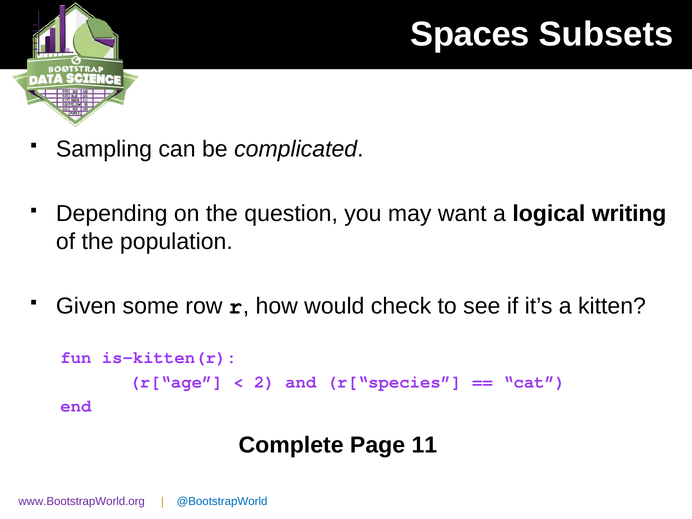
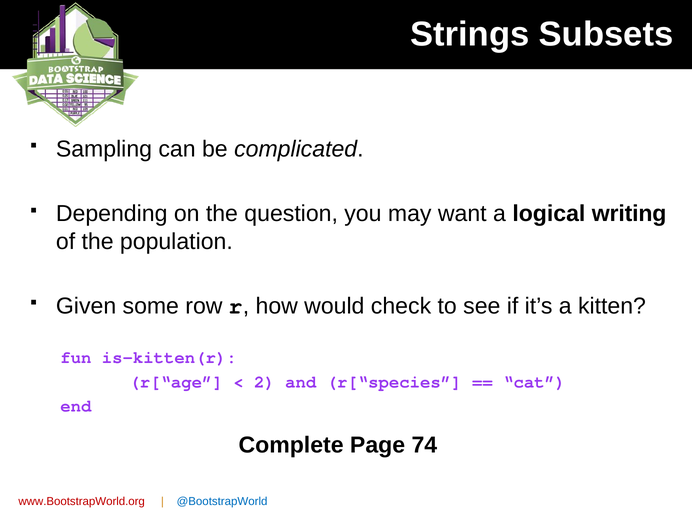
Spaces: Spaces -> Strings (470, 34)
11: 11 -> 74 (424, 445)
www.BootstrapWorld.org colour: purple -> red (82, 501)
